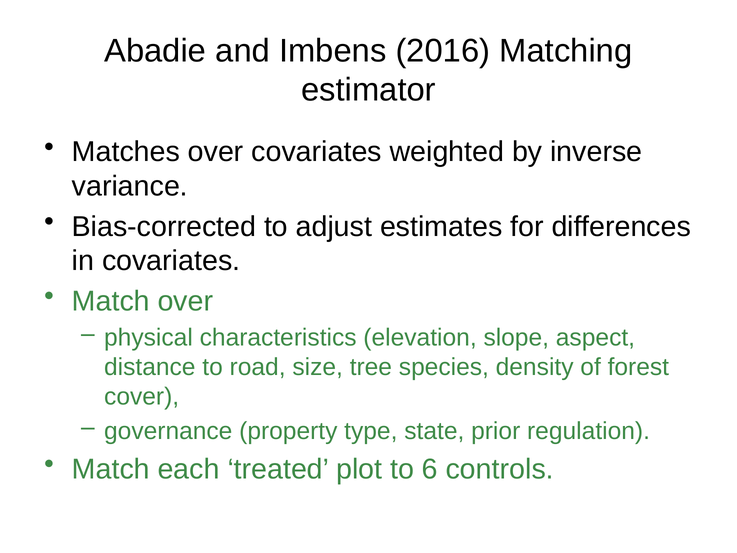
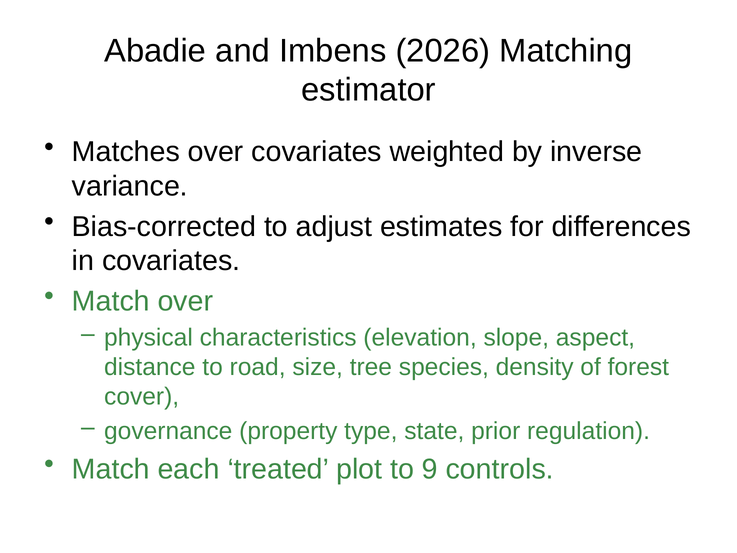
2016: 2016 -> 2026 (443, 51)
6: 6 -> 9 (430, 469)
